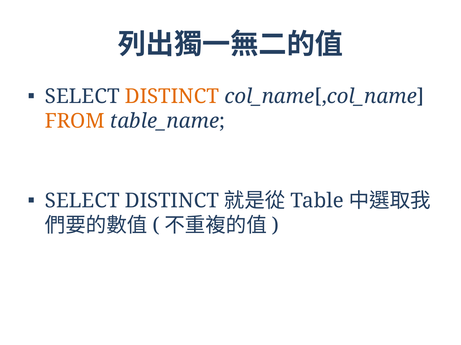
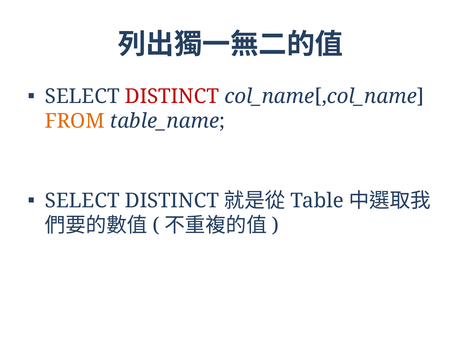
DISTINCT colour: orange -> red (172, 97)
